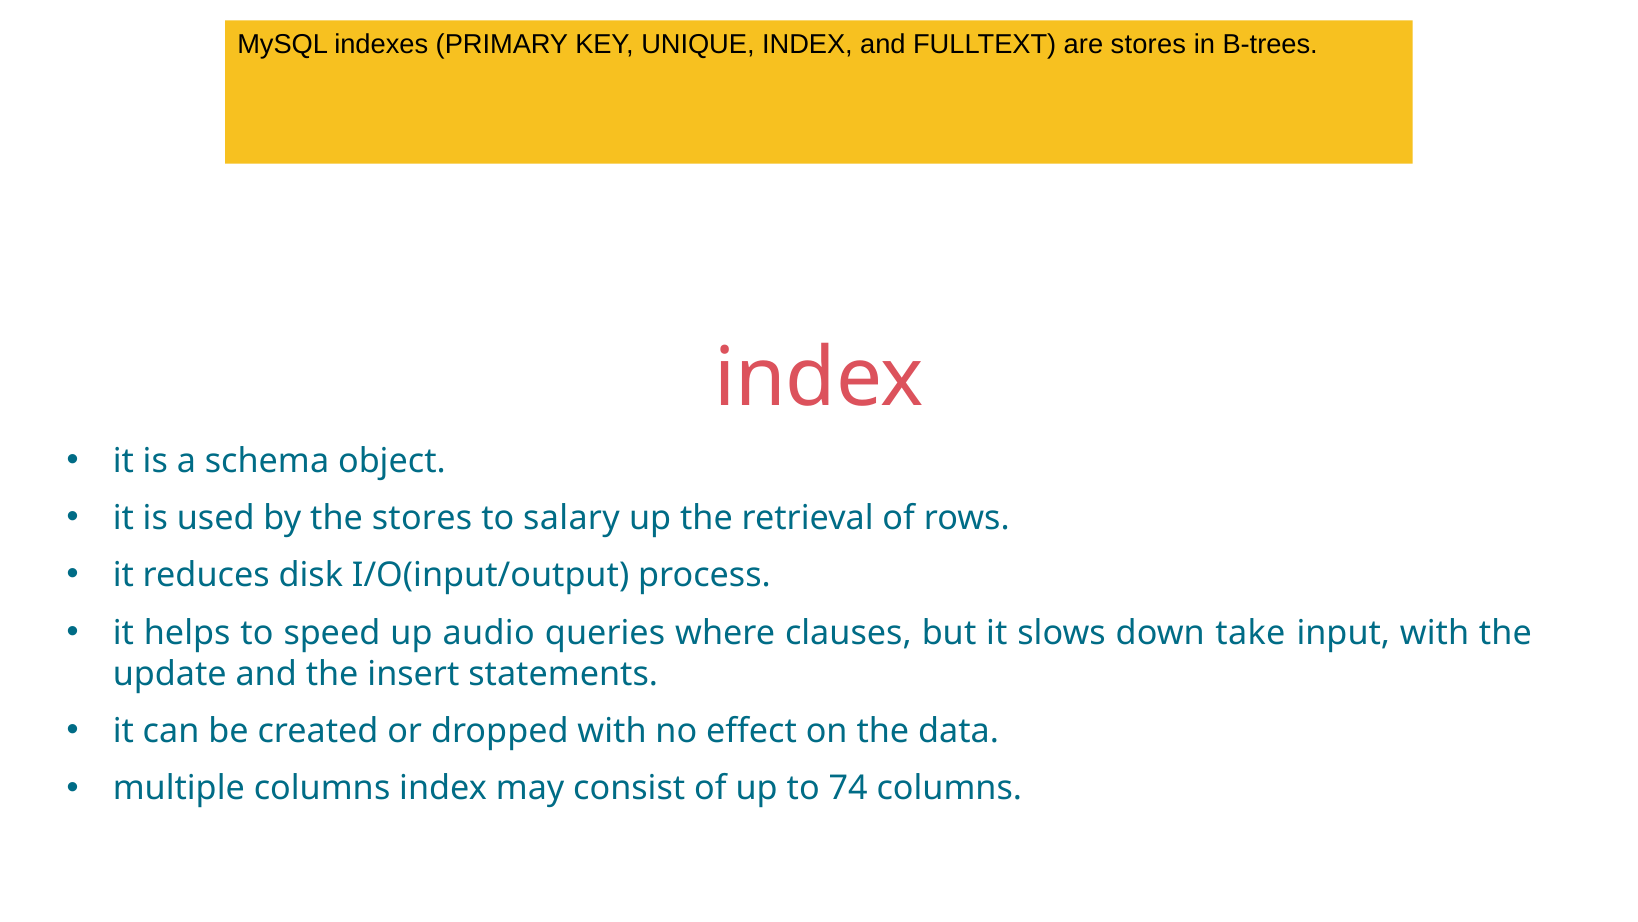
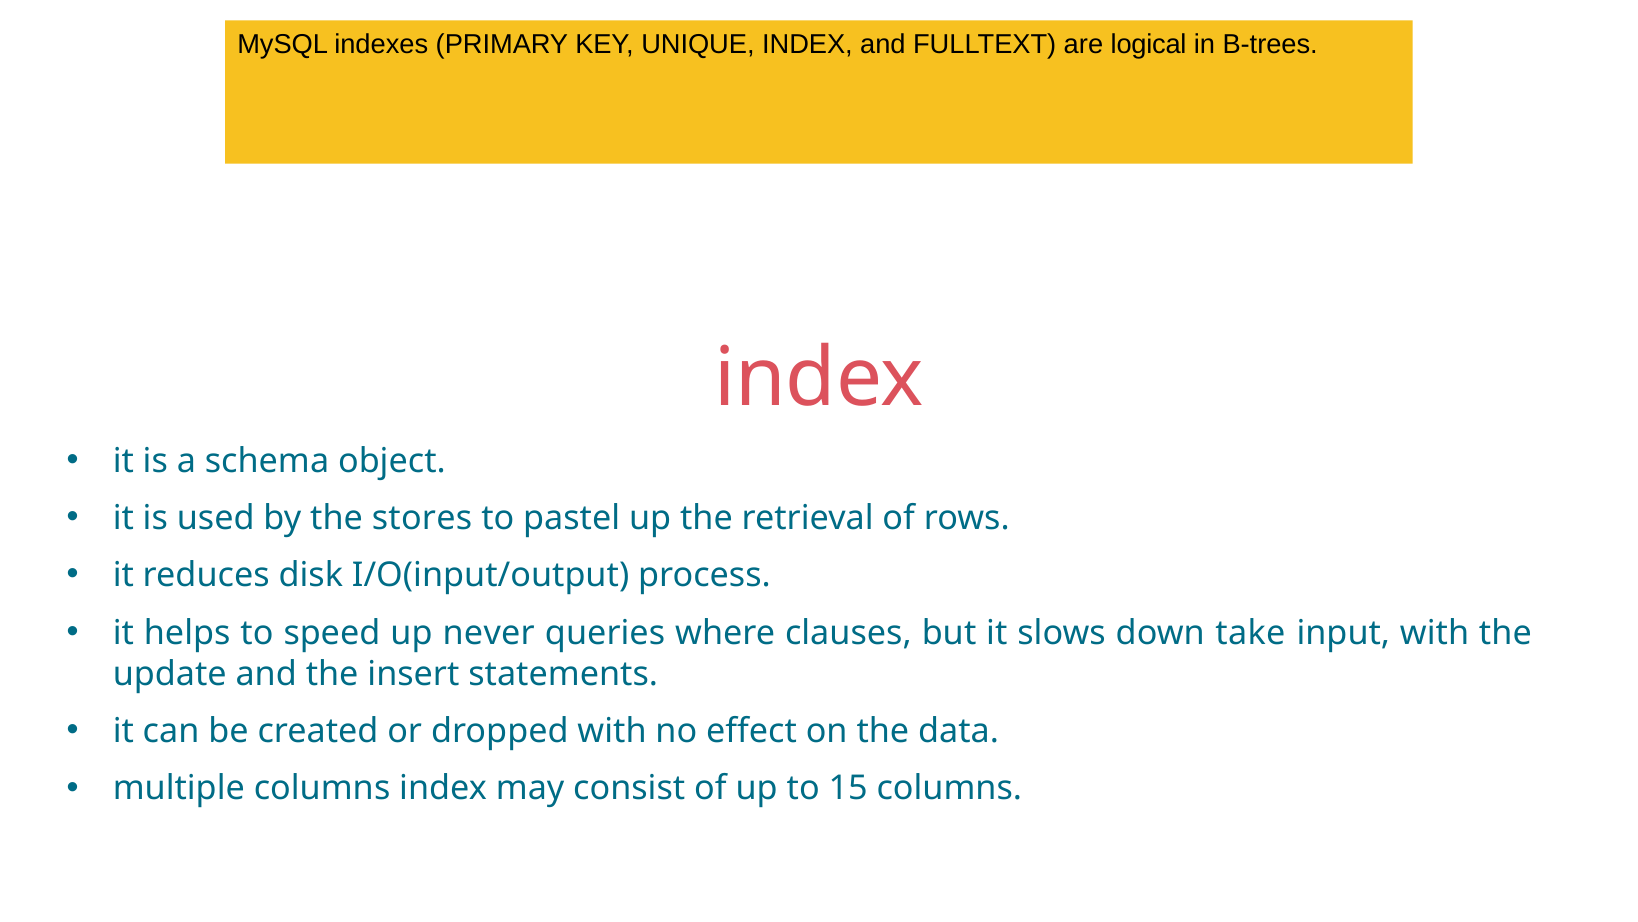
are stores: stores -> logical (1149, 45)
salary: salary -> pastel (572, 518)
audio: audio -> never (489, 633)
74: 74 -> 15 (848, 788)
